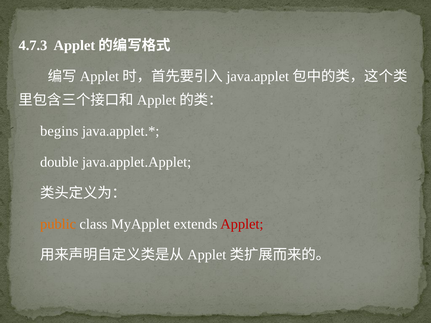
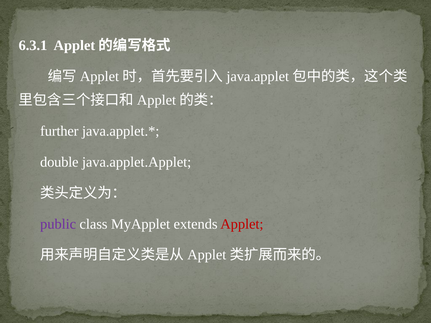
4.7.3: 4.7.3 -> 6.3.1 (33, 46)
begins: begins -> further (59, 131)
public colour: orange -> purple (58, 224)
